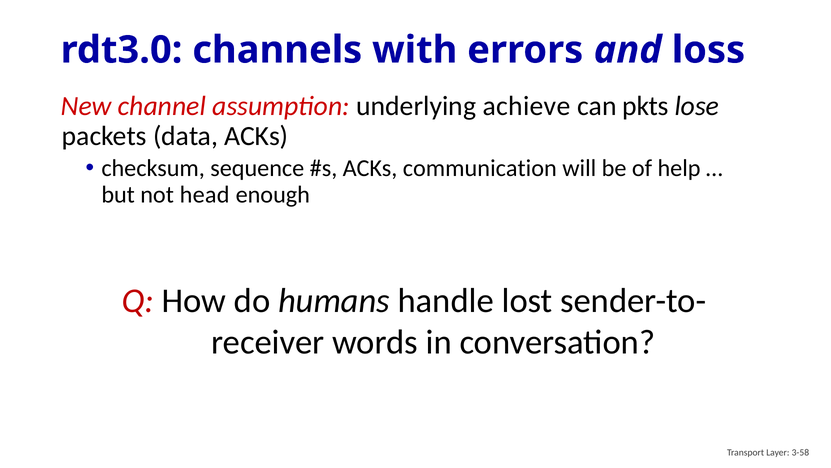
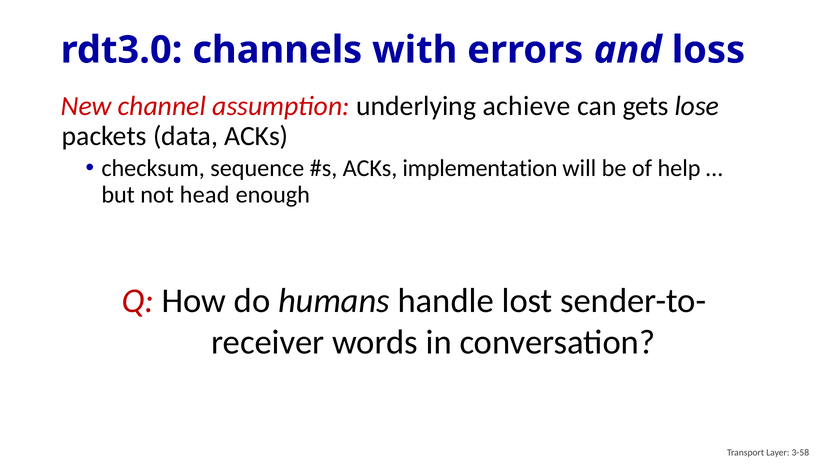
pkts: pkts -> gets (646, 106)
communication: communication -> implementation (480, 168)
